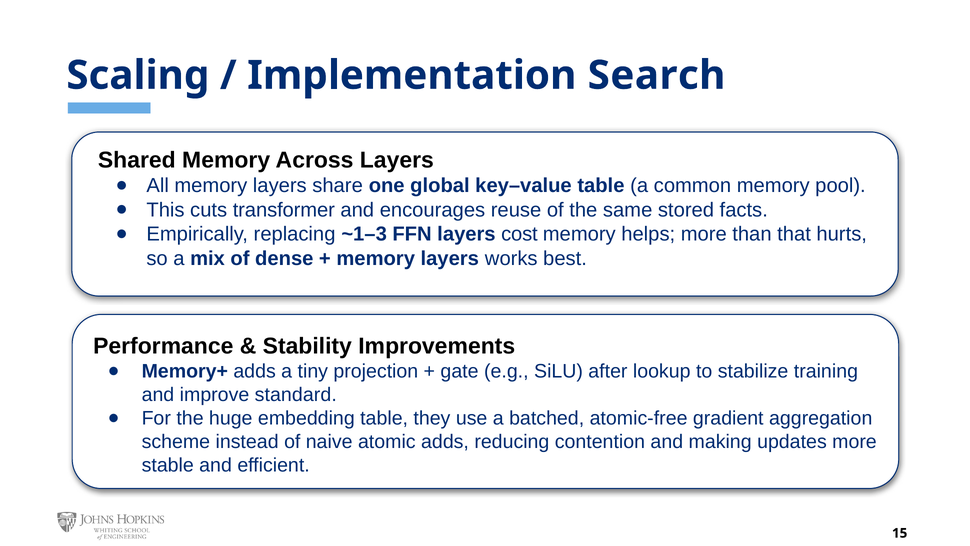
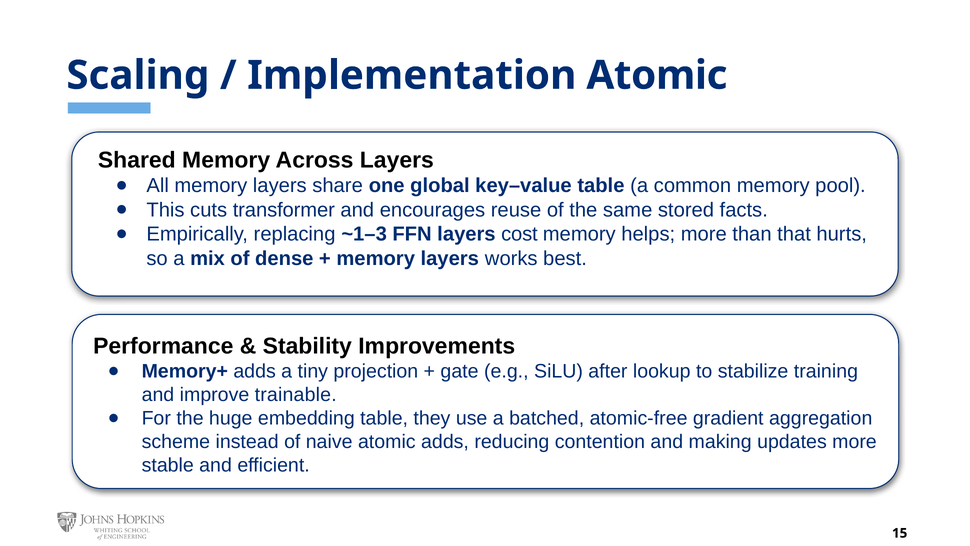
Implementation Search: Search -> Atomic (657, 75)
standard: standard -> trainable (296, 395)
